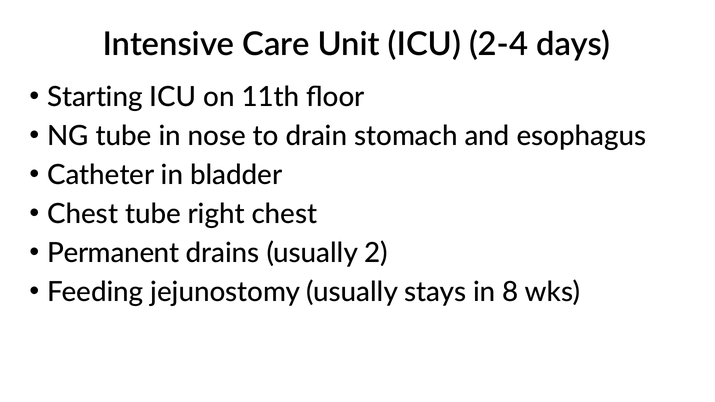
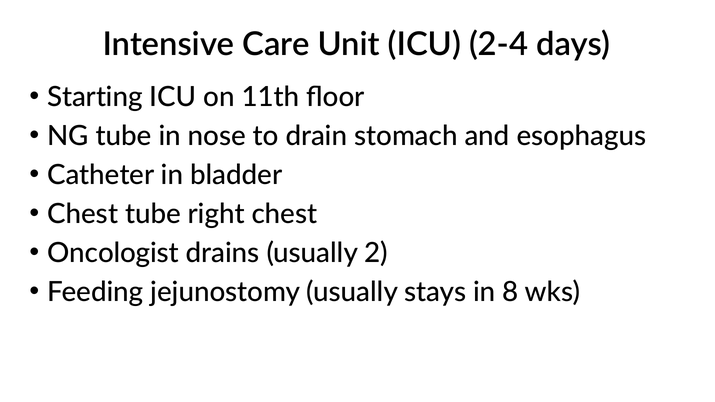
Permanent: Permanent -> Oncologist (113, 253)
